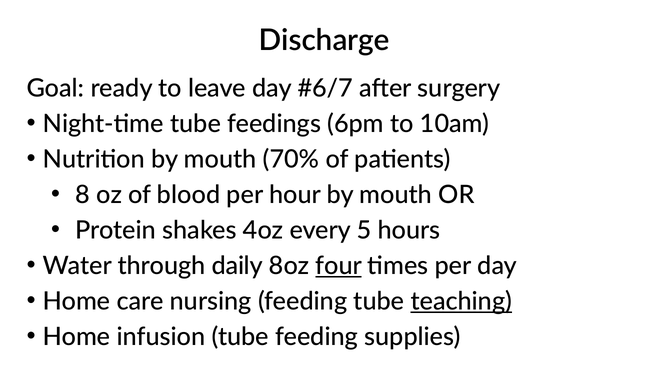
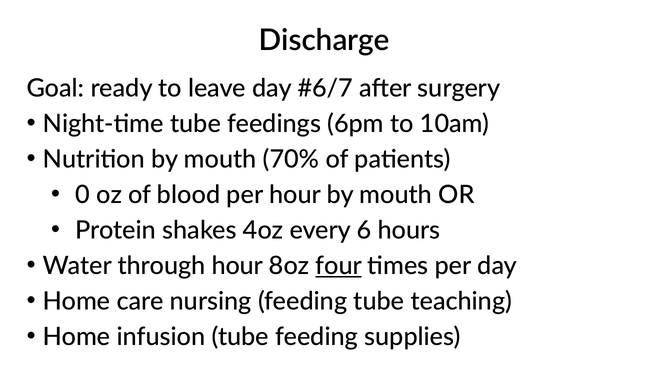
8: 8 -> 0 (83, 195)
5: 5 -> 6 (364, 230)
through daily: daily -> hour (237, 266)
teaching underline: present -> none (461, 301)
